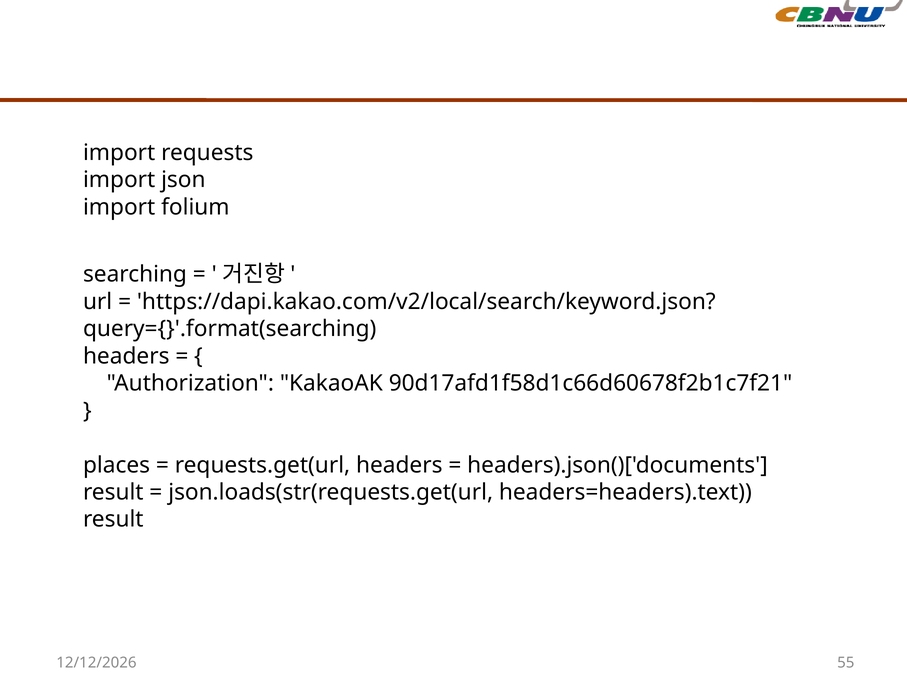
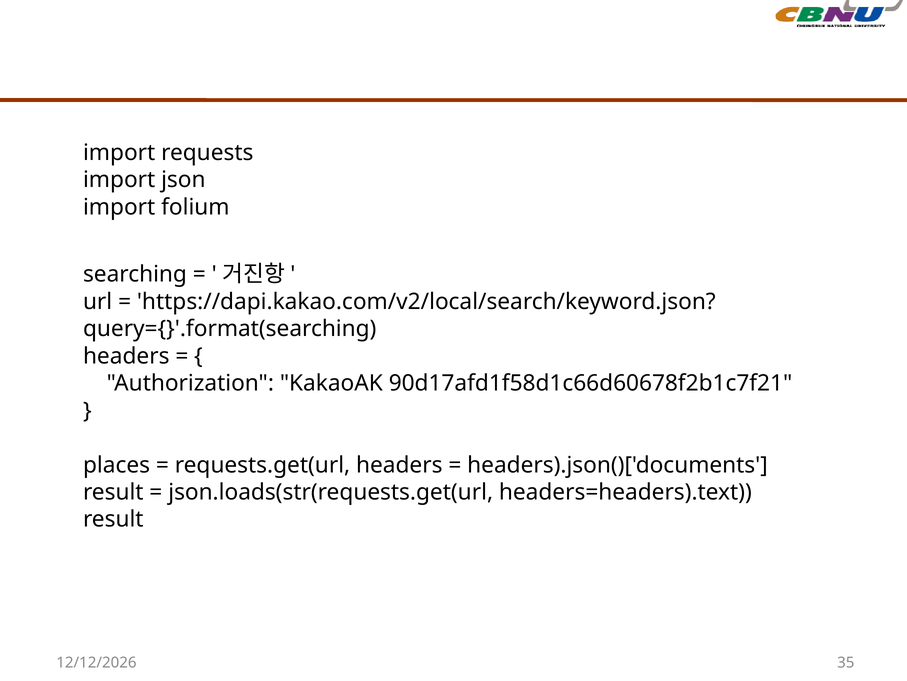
55: 55 -> 35 (846, 662)
